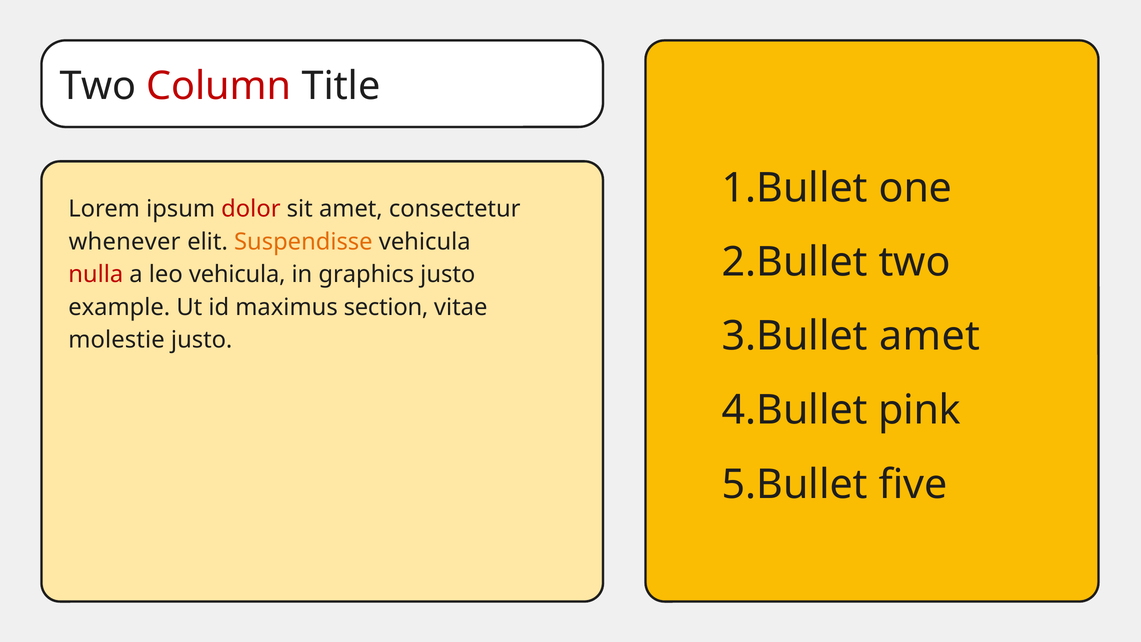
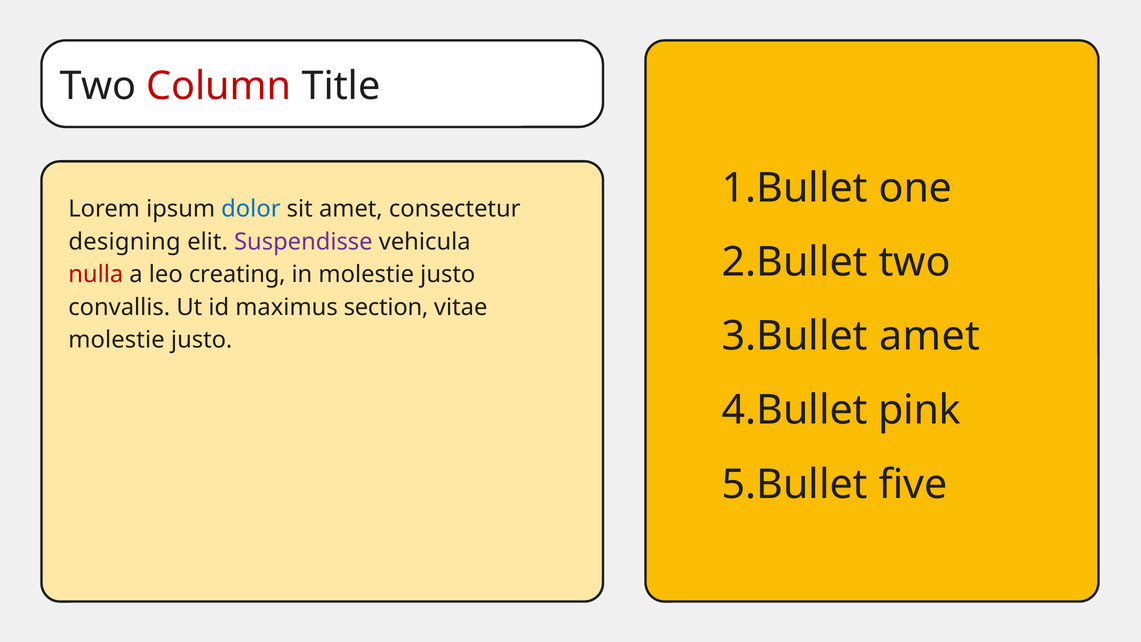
dolor colour: red -> blue (251, 209)
whenever: whenever -> designing (125, 242)
Suspendisse colour: orange -> purple (303, 242)
leo vehicula: vehicula -> creating (237, 274)
in graphics: graphics -> molestie (366, 274)
example: example -> convallis (119, 307)
